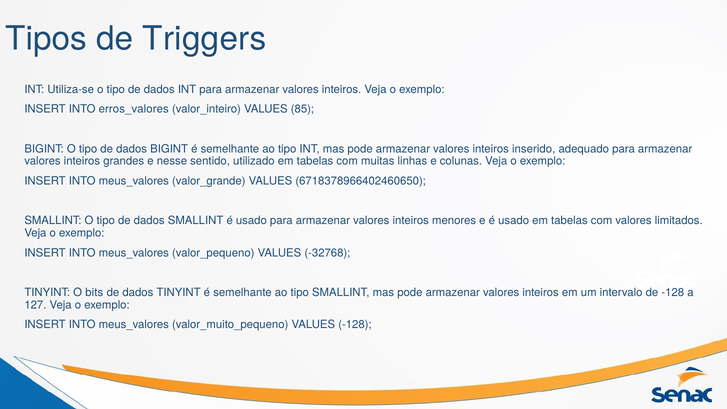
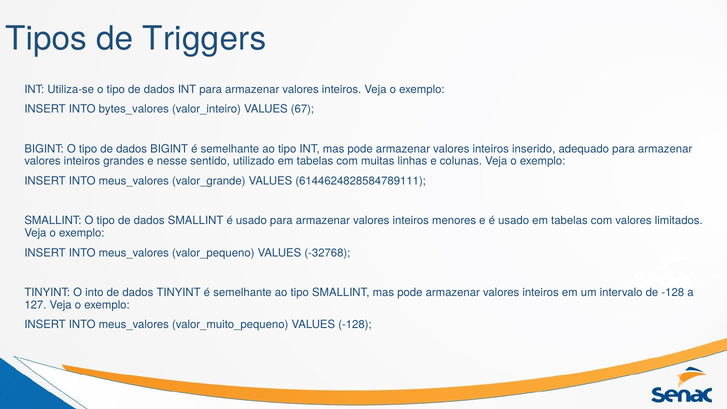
erros_valores: erros_valores -> bytes_valores (134, 109)
85: 85 -> 67 (302, 109)
6718378966402460650: 6718378966402460650 -> 6144624828584789111 (361, 181)
O bits: bits -> into (94, 293)
